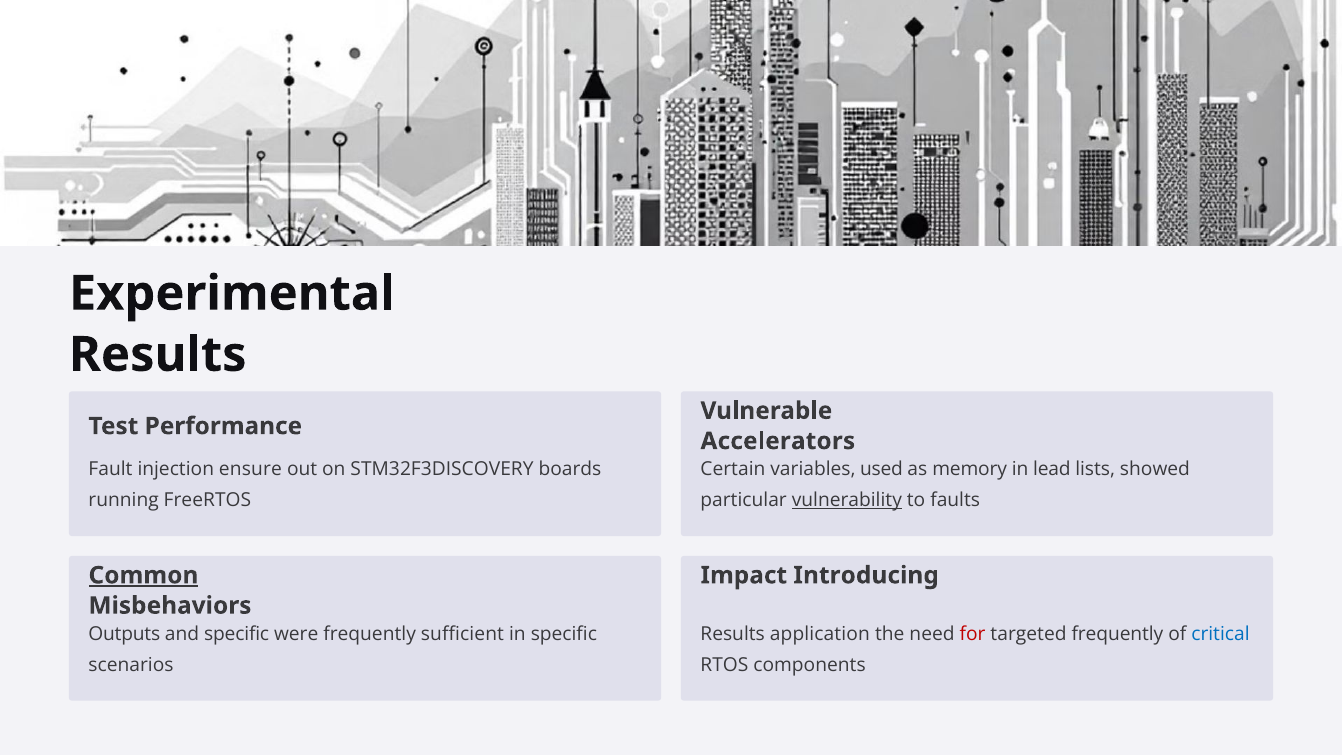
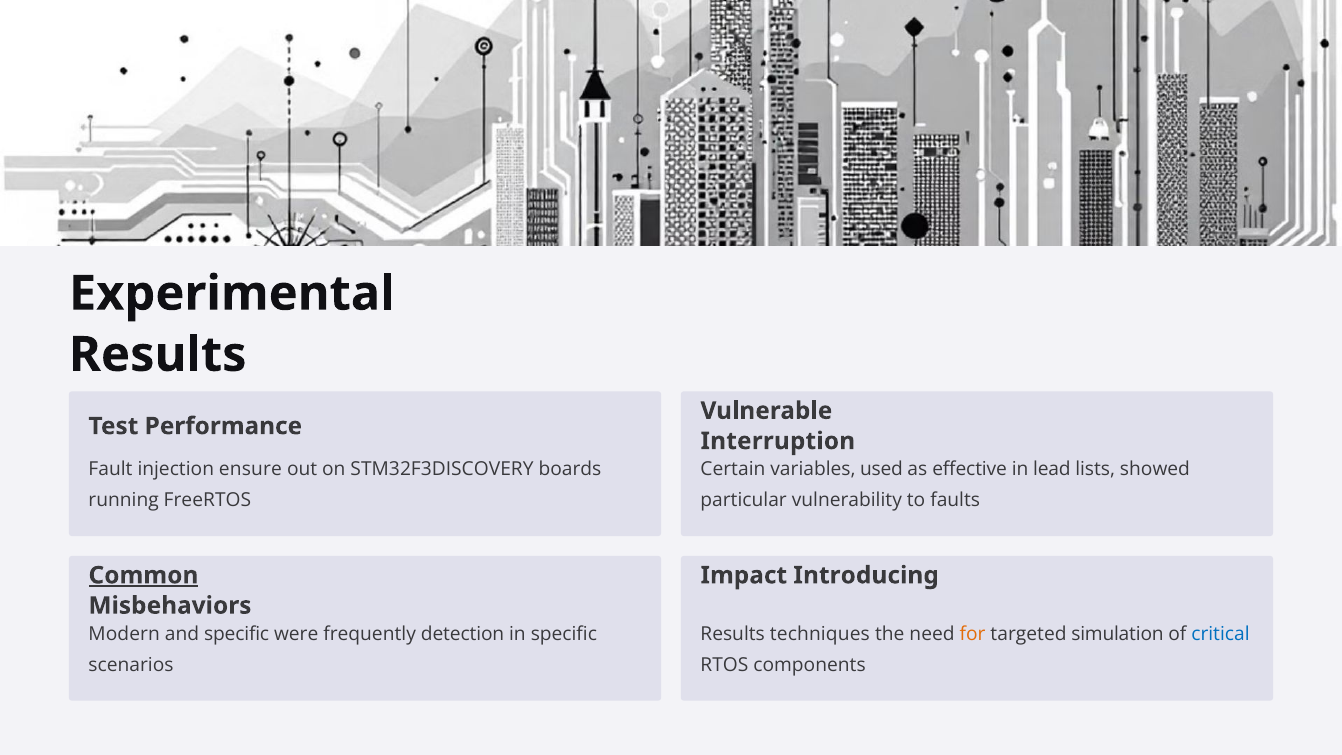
Accelerators: Accelerators -> Interruption (778, 441)
memory: memory -> effective (970, 469)
vulnerability underline: present -> none (847, 501)
Outputs: Outputs -> Modern (124, 634)
sufficient: sufficient -> detection (463, 634)
application: application -> techniques (820, 634)
for colour: red -> orange (973, 634)
targeted frequently: frequently -> simulation (1117, 634)
